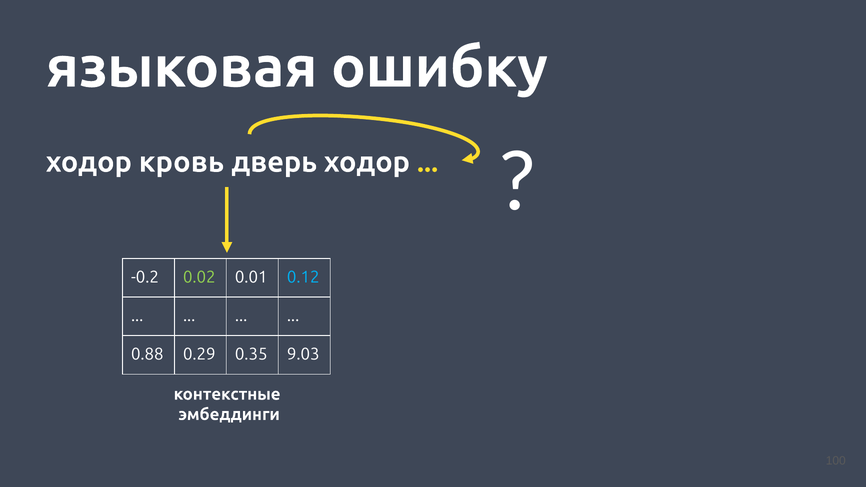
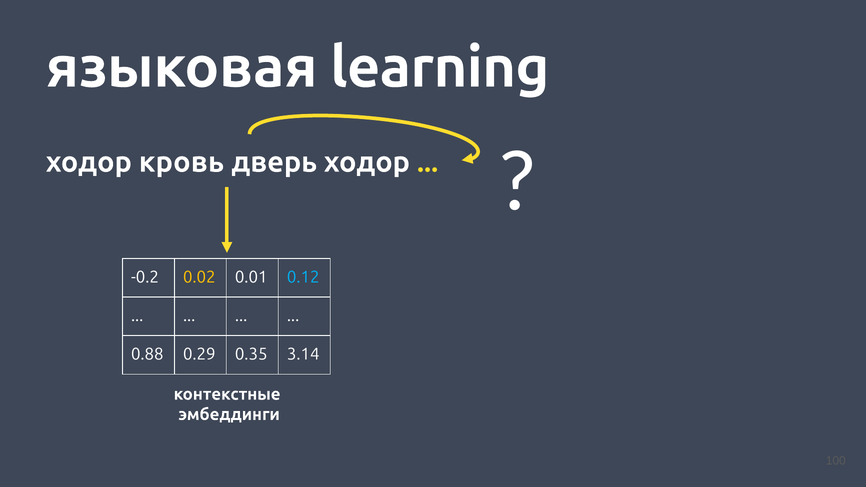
ошибку: ошибку -> learning (440, 68)
0.02 colour: light green -> yellow (199, 277)
9.03: 9.03 -> 3.14 (303, 354)
